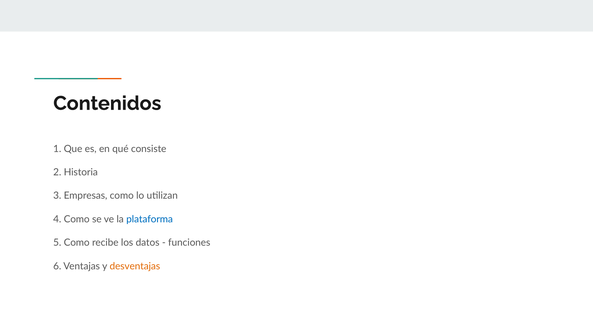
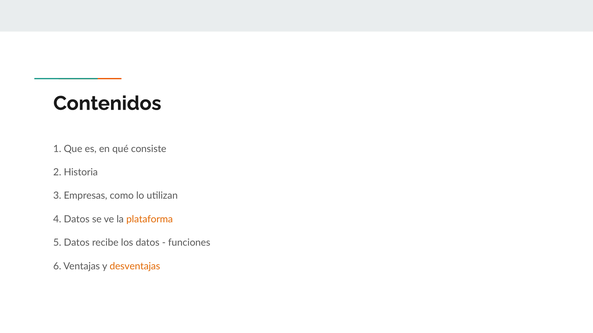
4 Como: Como -> Datos (77, 220)
plataforma colour: blue -> orange (150, 220)
5 Como: Como -> Datos (77, 243)
